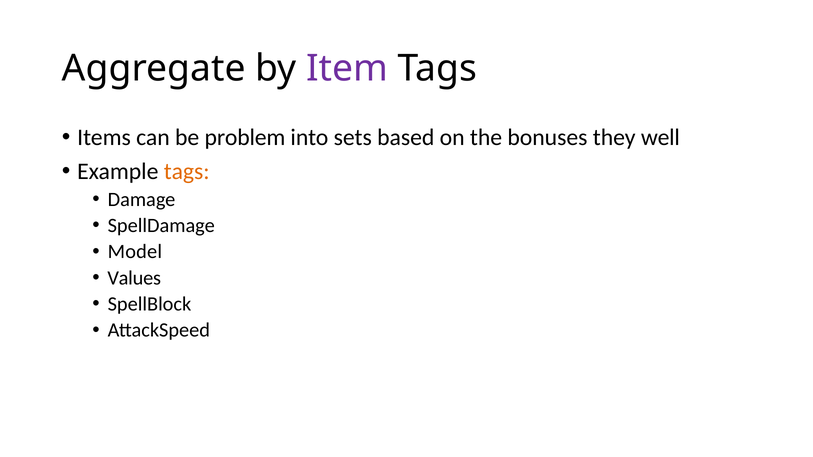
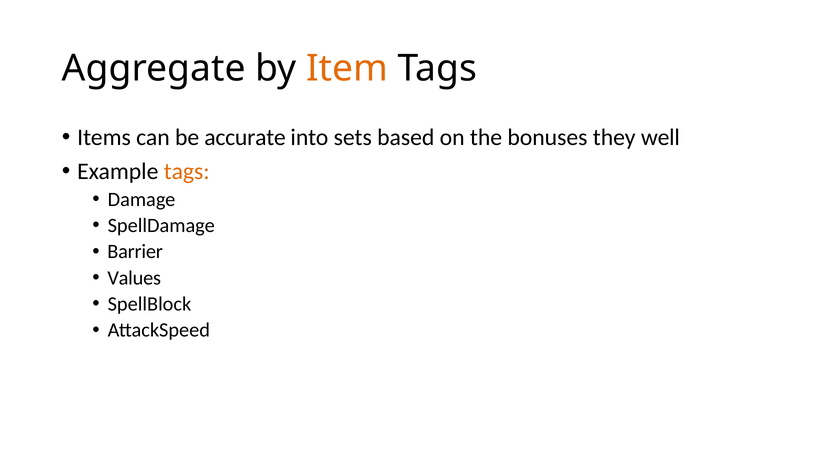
Item colour: purple -> orange (347, 68)
problem: problem -> accurate (245, 137)
Model: Model -> Barrier (135, 252)
